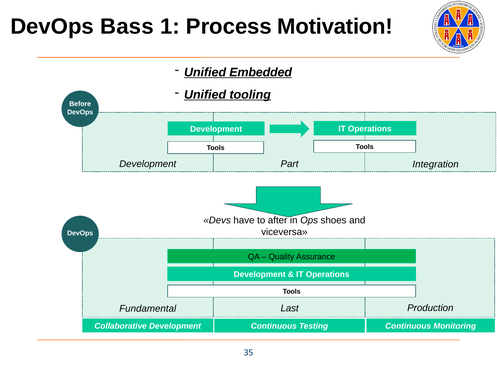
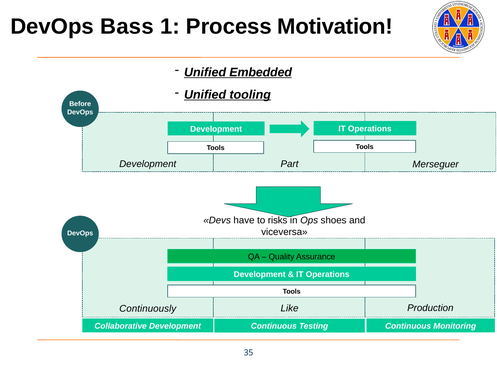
Integration: Integration -> Merseguer (436, 164)
after: after -> risks (278, 220)
Last: Last -> Like (290, 308)
Fundamental: Fundamental -> Continuously (148, 308)
